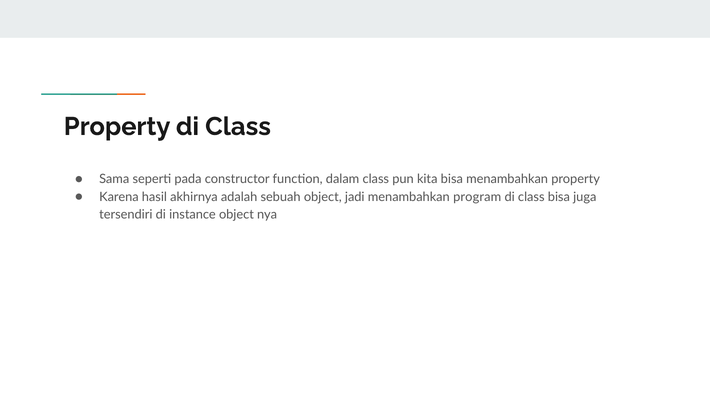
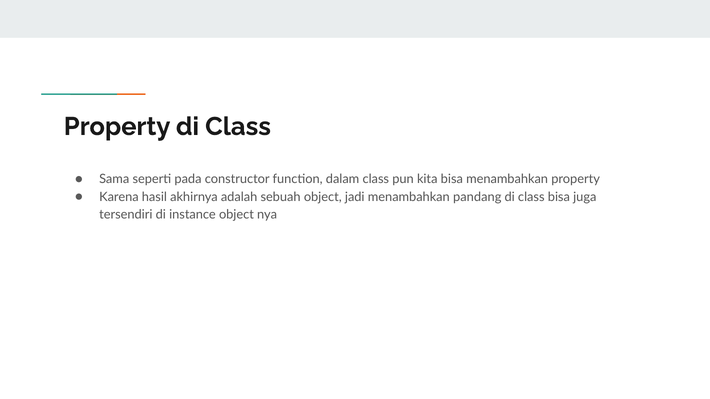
program: program -> pandang (477, 197)
